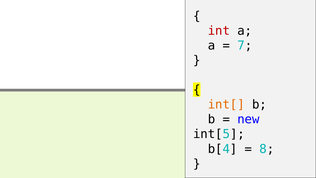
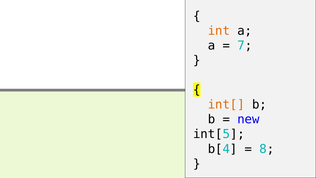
int colour: red -> orange (219, 31)
